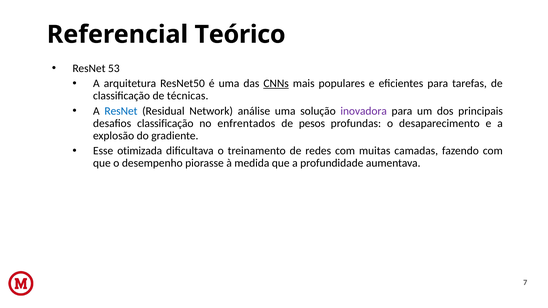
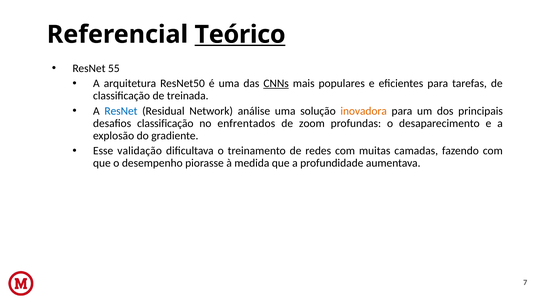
Teórico underline: none -> present (240, 35)
53: 53 -> 55 (114, 68)
técnicas: técnicas -> treinada (188, 96)
inovadora colour: purple -> orange (364, 111)
pesos: pesos -> zoom (312, 123)
otimizada: otimizada -> validação (140, 151)
